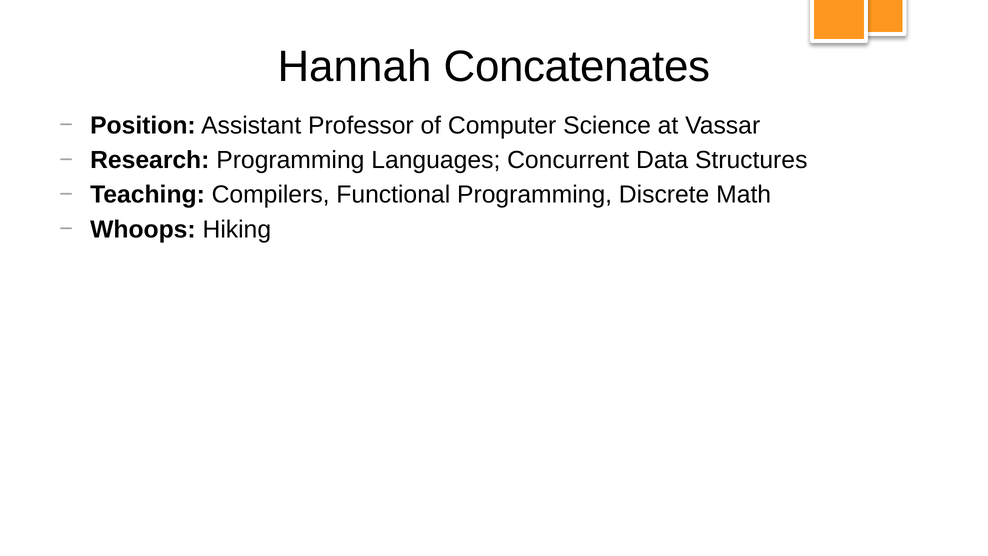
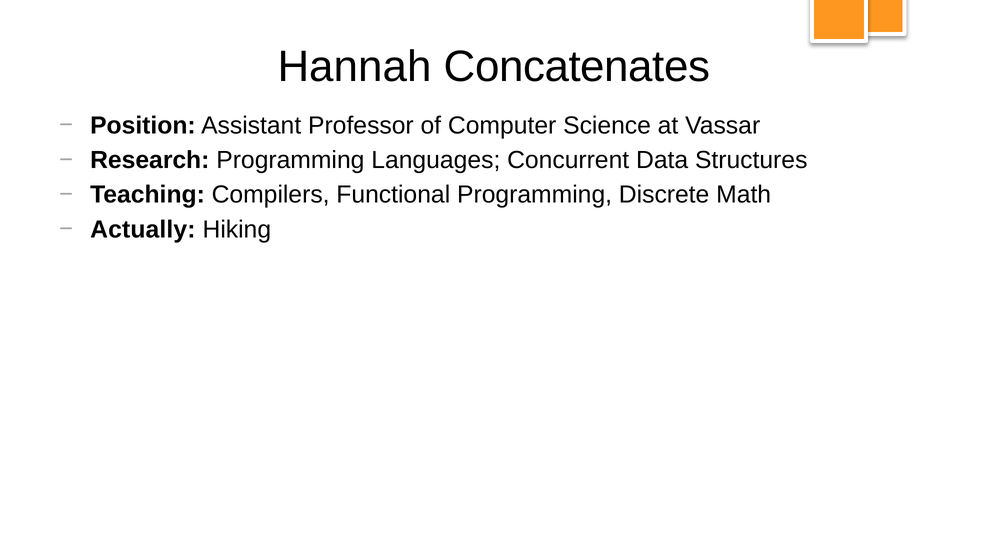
Whoops: Whoops -> Actually (143, 229)
